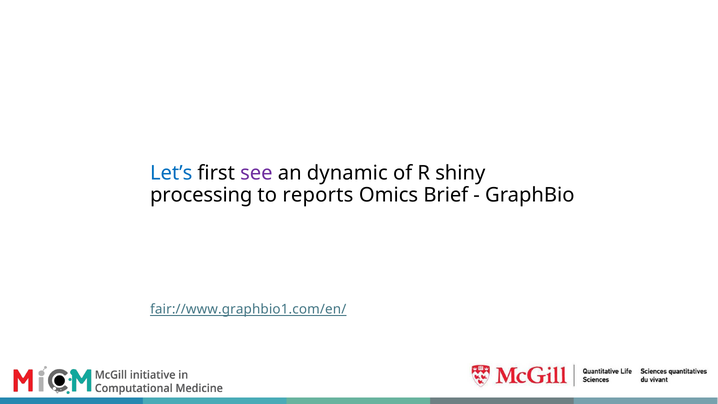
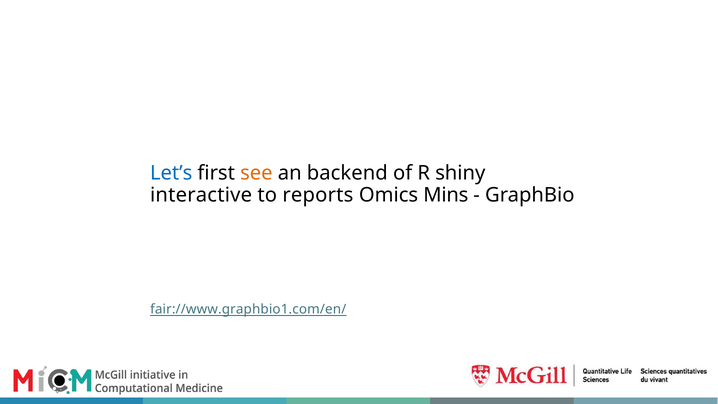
see colour: purple -> orange (256, 173)
dynamic: dynamic -> backend (347, 173)
processing: processing -> interactive (201, 195)
Brief: Brief -> Mins (446, 195)
